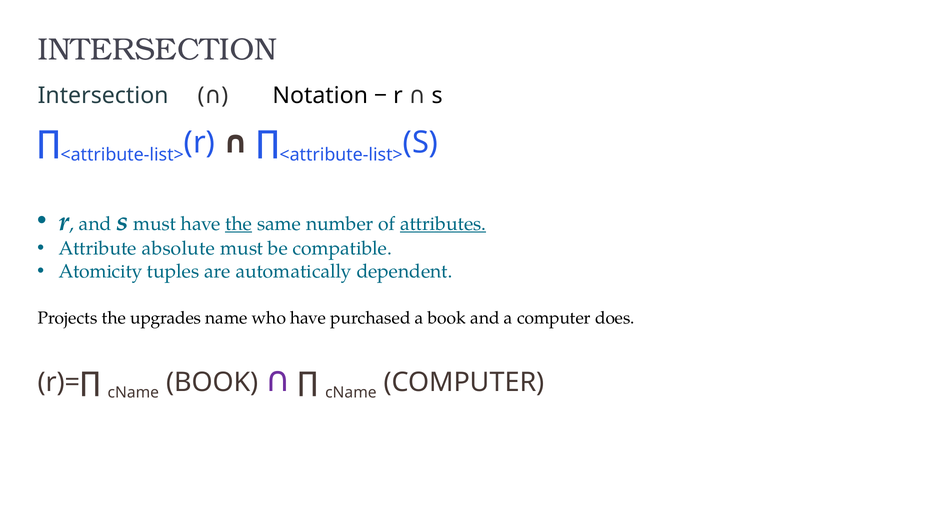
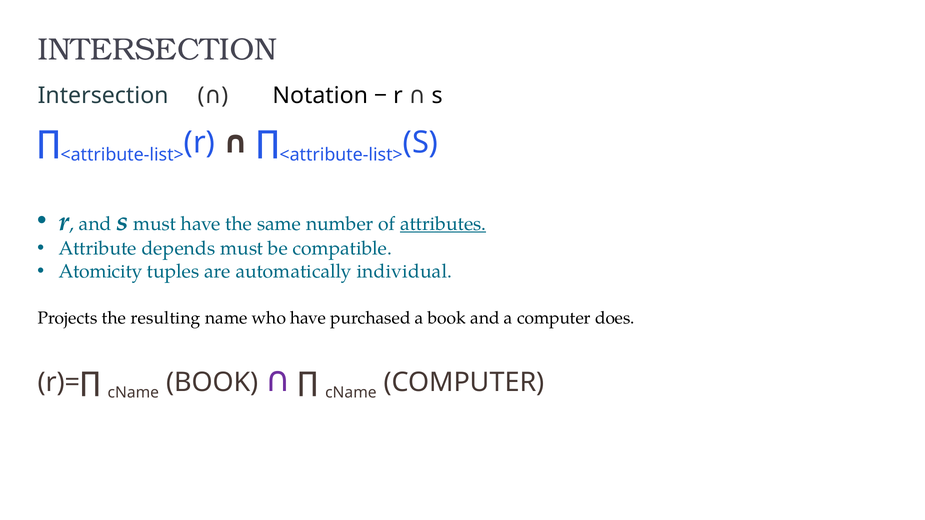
the underline: present -> none (239, 224)
absolute: absolute -> depends (178, 248)
dependent: dependent -> individual (404, 272)
upgrades: upgrades -> resulting (166, 318)
